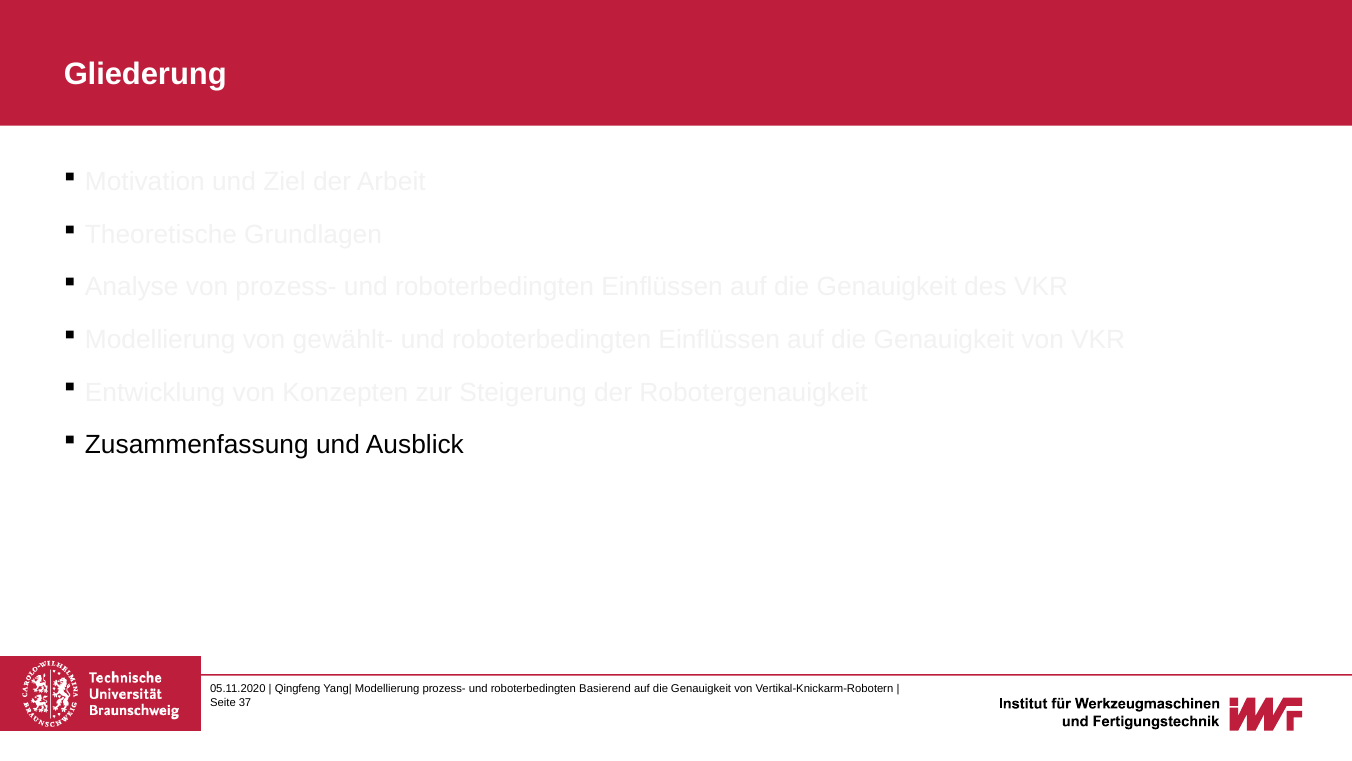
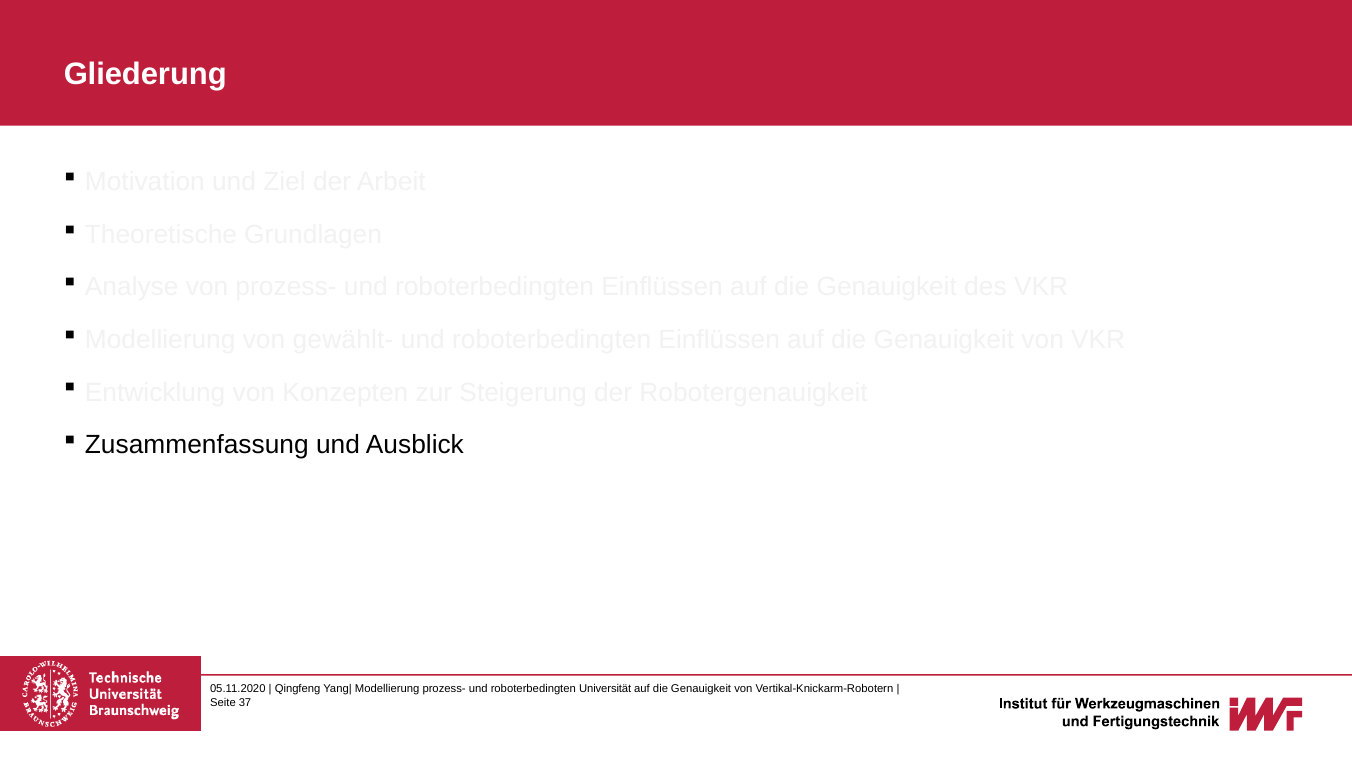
Basierend: Basierend -> Universität (605, 688)
